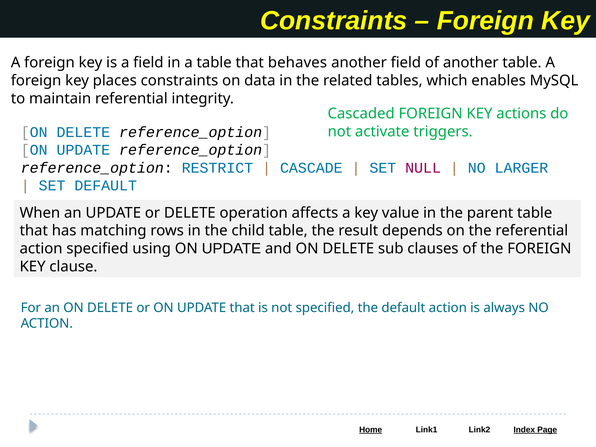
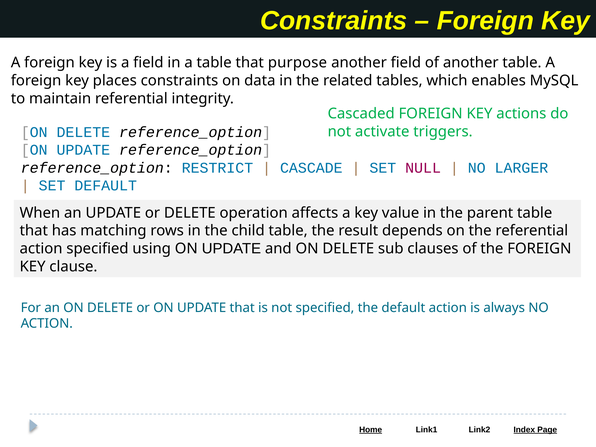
behaves: behaves -> purpose (297, 63)
